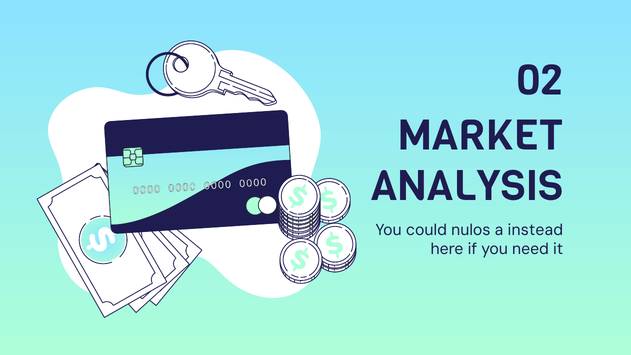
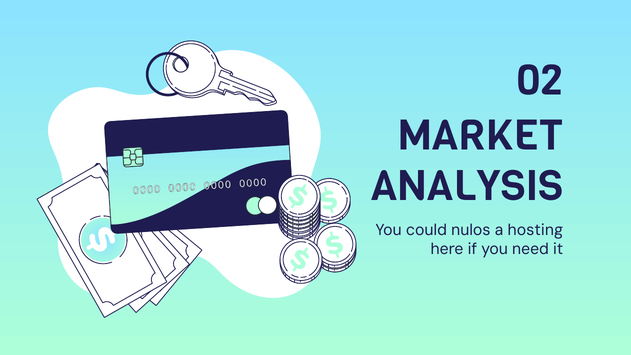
instead: instead -> hosting (535, 230)
